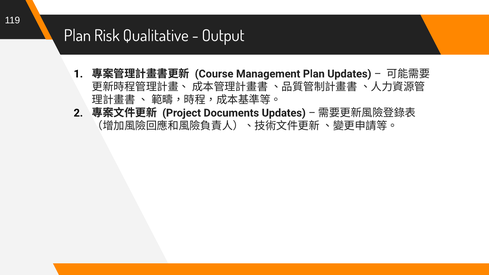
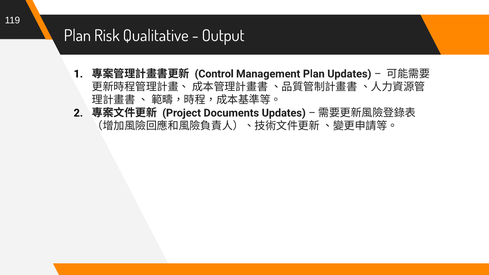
Course: Course -> Control (214, 74)
